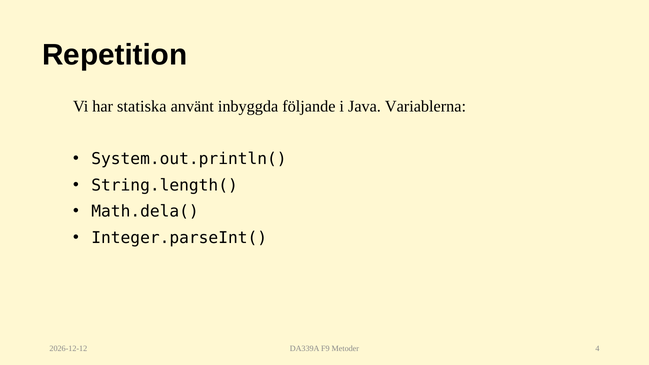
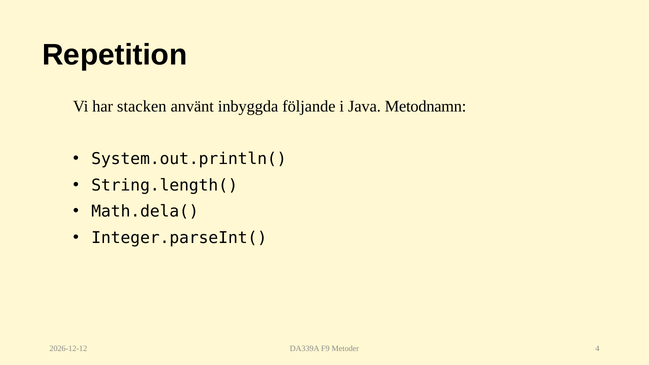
statiska: statiska -> stacken (142, 107)
Variablerna: Variablerna -> Metodnamn (426, 107)
